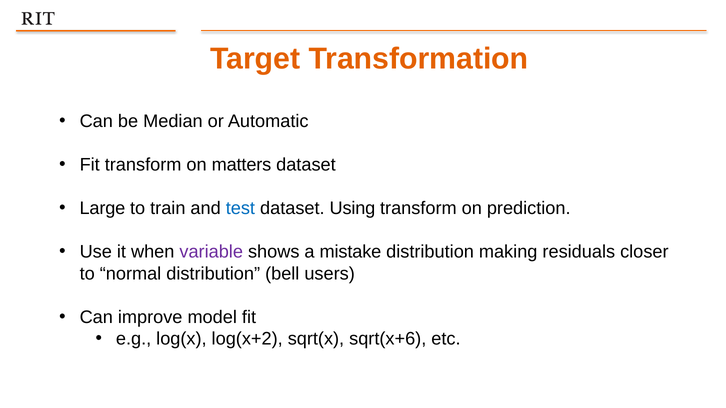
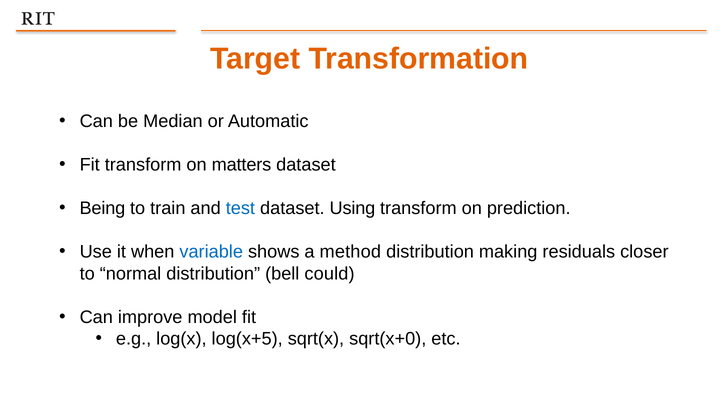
Large: Large -> Being (102, 208)
variable colour: purple -> blue (211, 252)
mistake: mistake -> method (350, 252)
users: users -> could (330, 274)
log(x+2: log(x+2 -> log(x+5 (247, 339)
sqrt(x+6: sqrt(x+6 -> sqrt(x+0 (388, 339)
